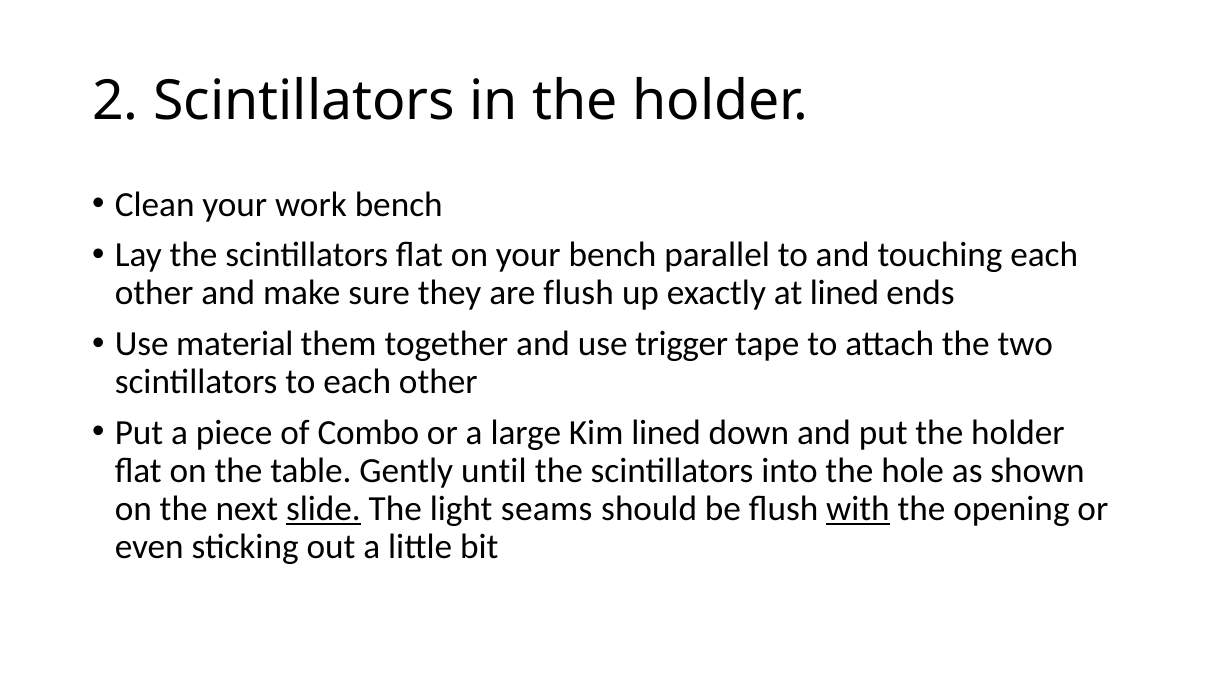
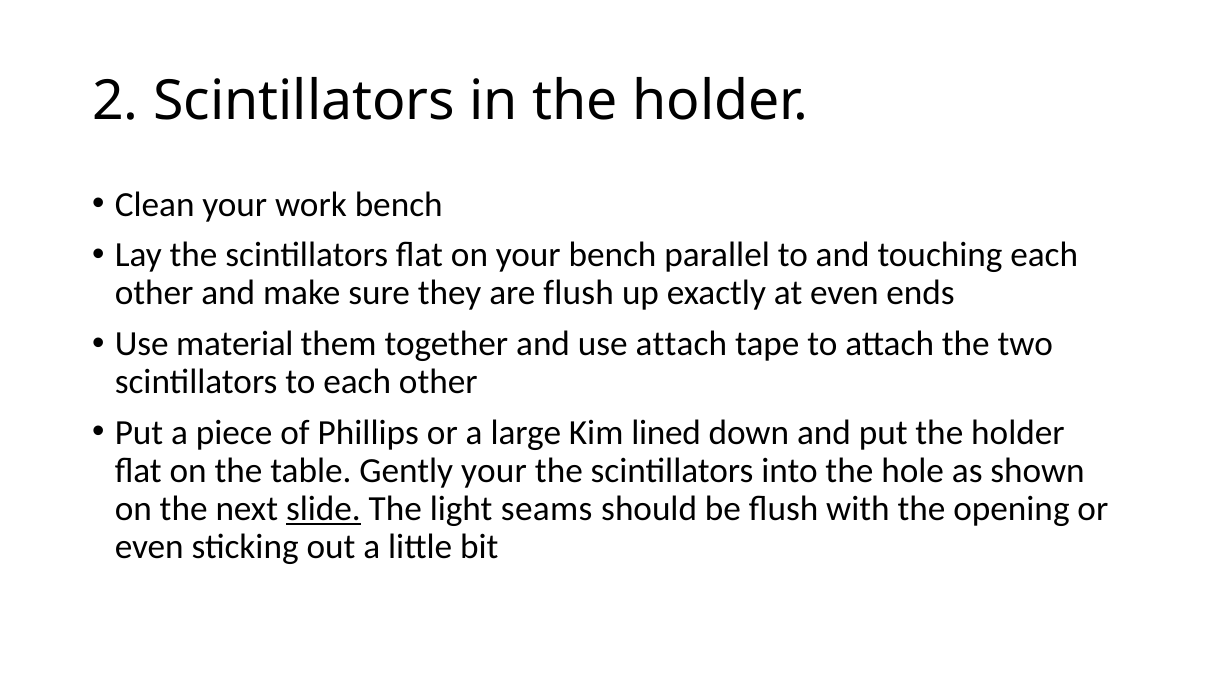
at lined: lined -> even (844, 293)
use trigger: trigger -> attach (681, 344)
Combo: Combo -> Phillips (368, 433)
Gently until: until -> your (494, 471)
with underline: present -> none (858, 509)
